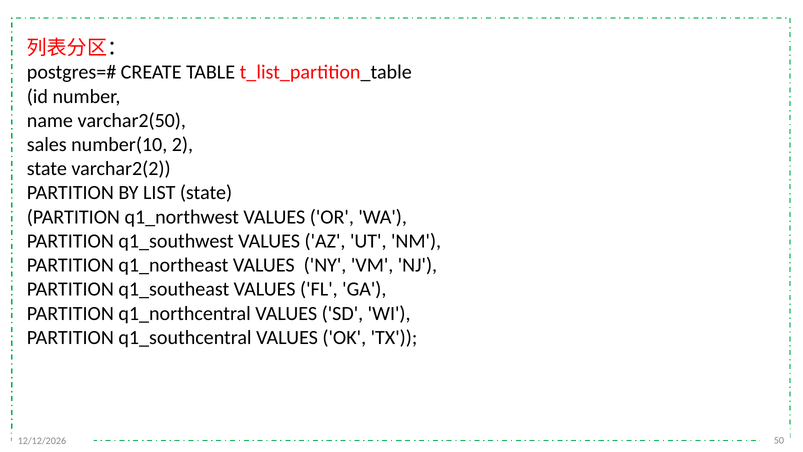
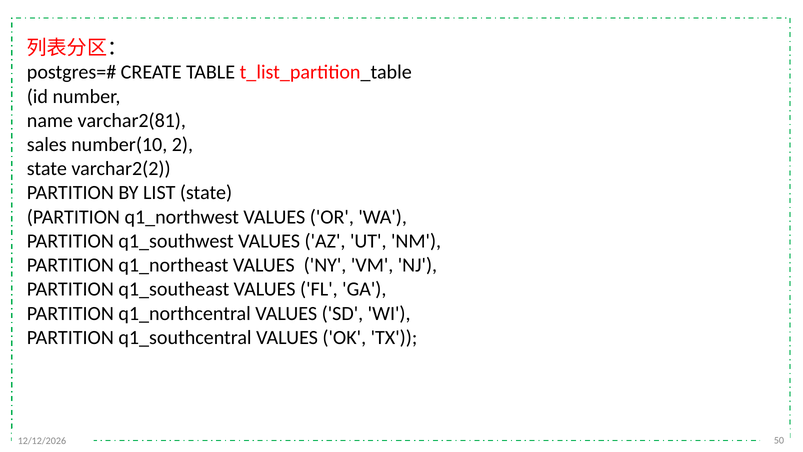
varchar2(50: varchar2(50 -> varchar2(81 (132, 120)
